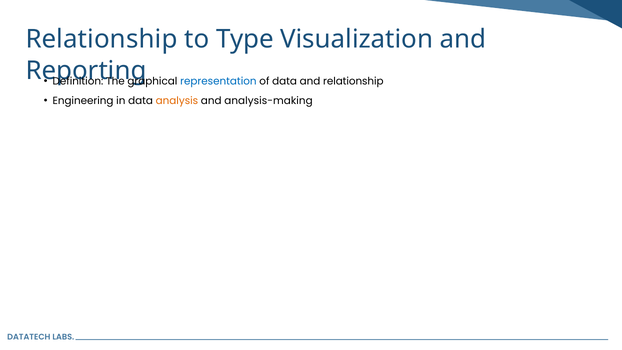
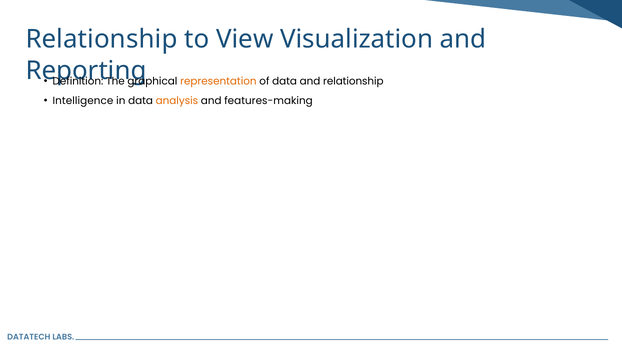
Type: Type -> View (245, 39)
representation colour: blue -> orange (218, 81)
Engineering: Engineering -> Intelligence (83, 101)
analysis-making: analysis-making -> features-making (269, 101)
